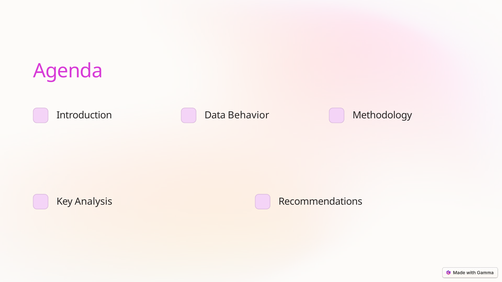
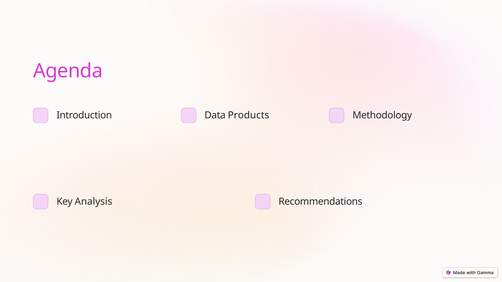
Behavior: Behavior -> Products (249, 115)
